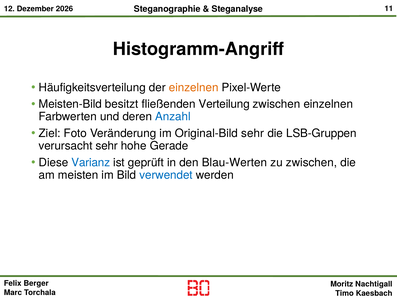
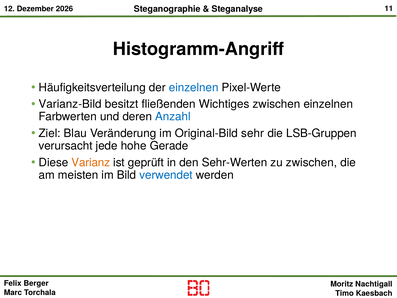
einzelnen colour: orange -> blue (194, 87)
Meisten-Bild: Meisten-Bild -> Varianz-Bild (70, 104)
Verteilung: Verteilung -> Wichtiges (224, 104)
Foto: Foto -> Blau (75, 133)
verursacht sehr: sehr -> jede (107, 146)
Varianz colour: blue -> orange (91, 162)
Blau-Werten: Blau-Werten -> Sehr-Werten (235, 162)
